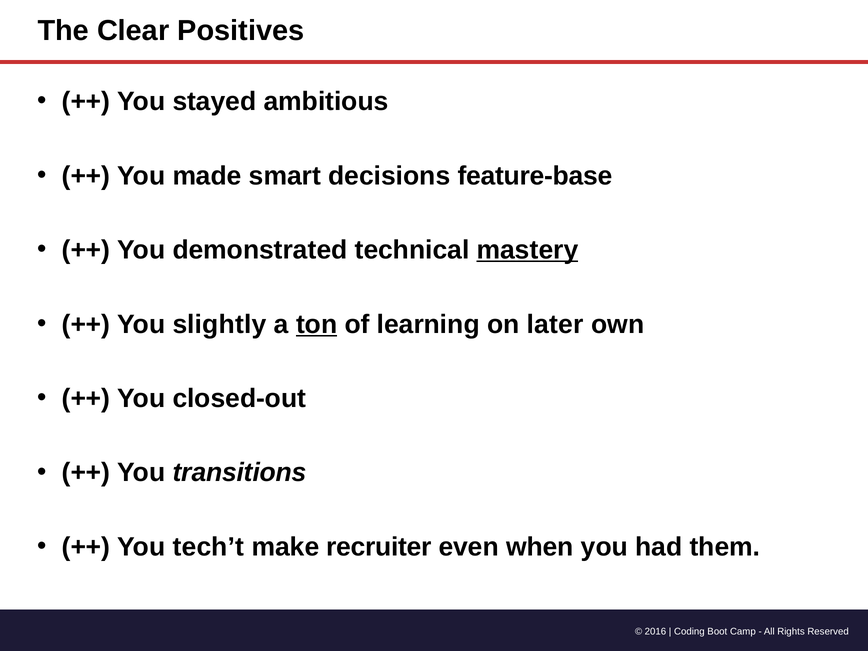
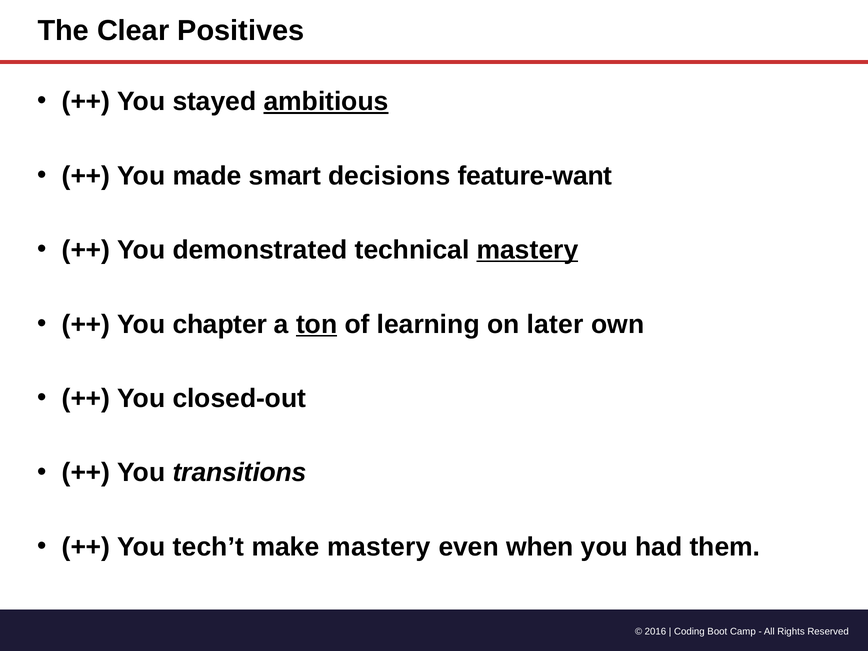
ambitious underline: none -> present (326, 102)
feature-base: feature-base -> feature-want (535, 176)
slightly: slightly -> chapter (220, 324)
make recruiter: recruiter -> mastery (379, 547)
